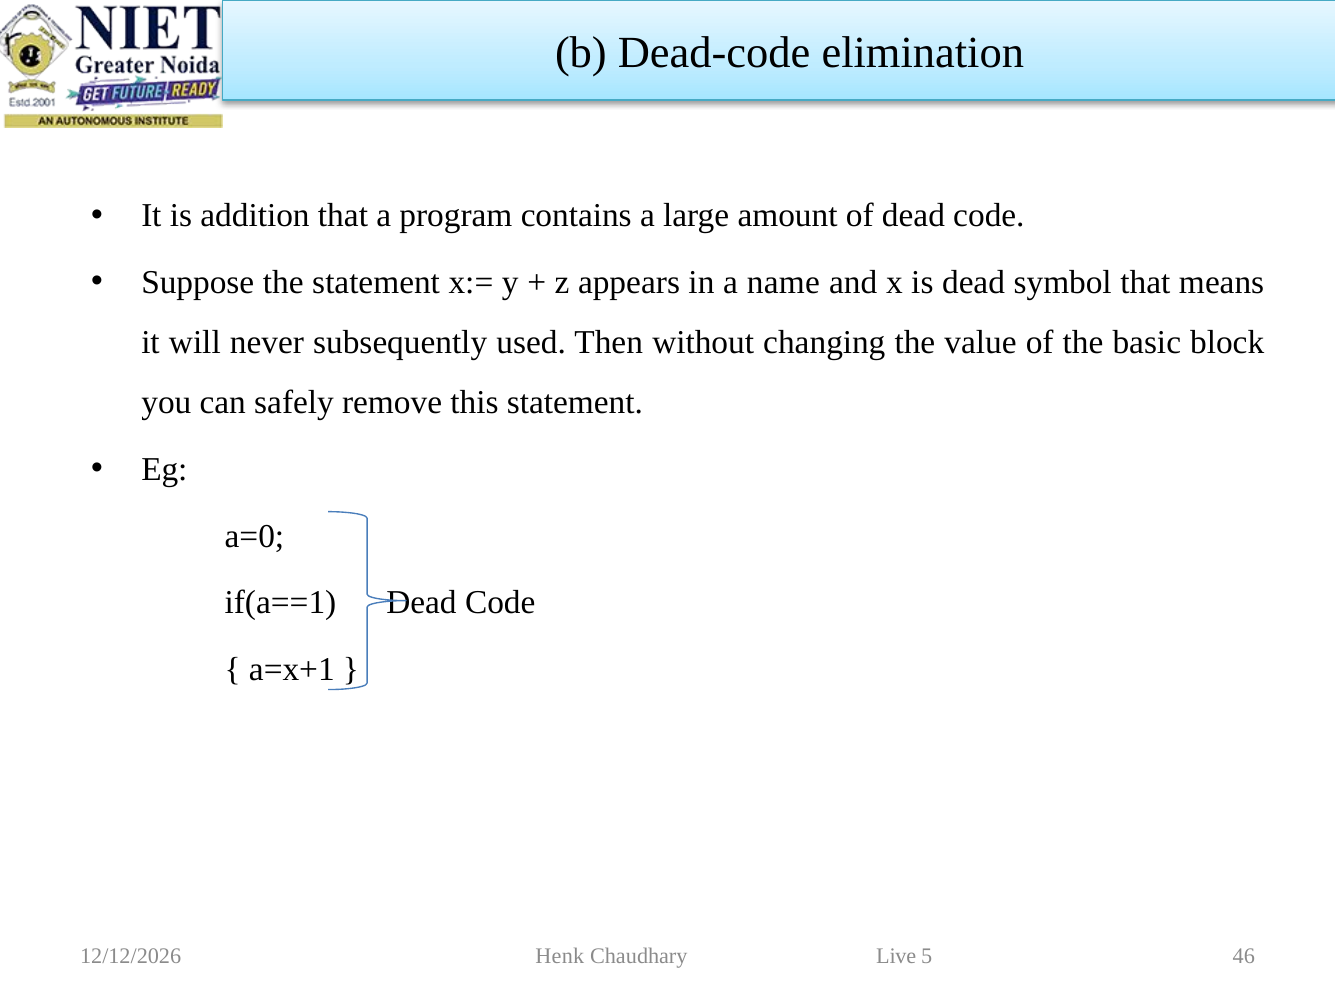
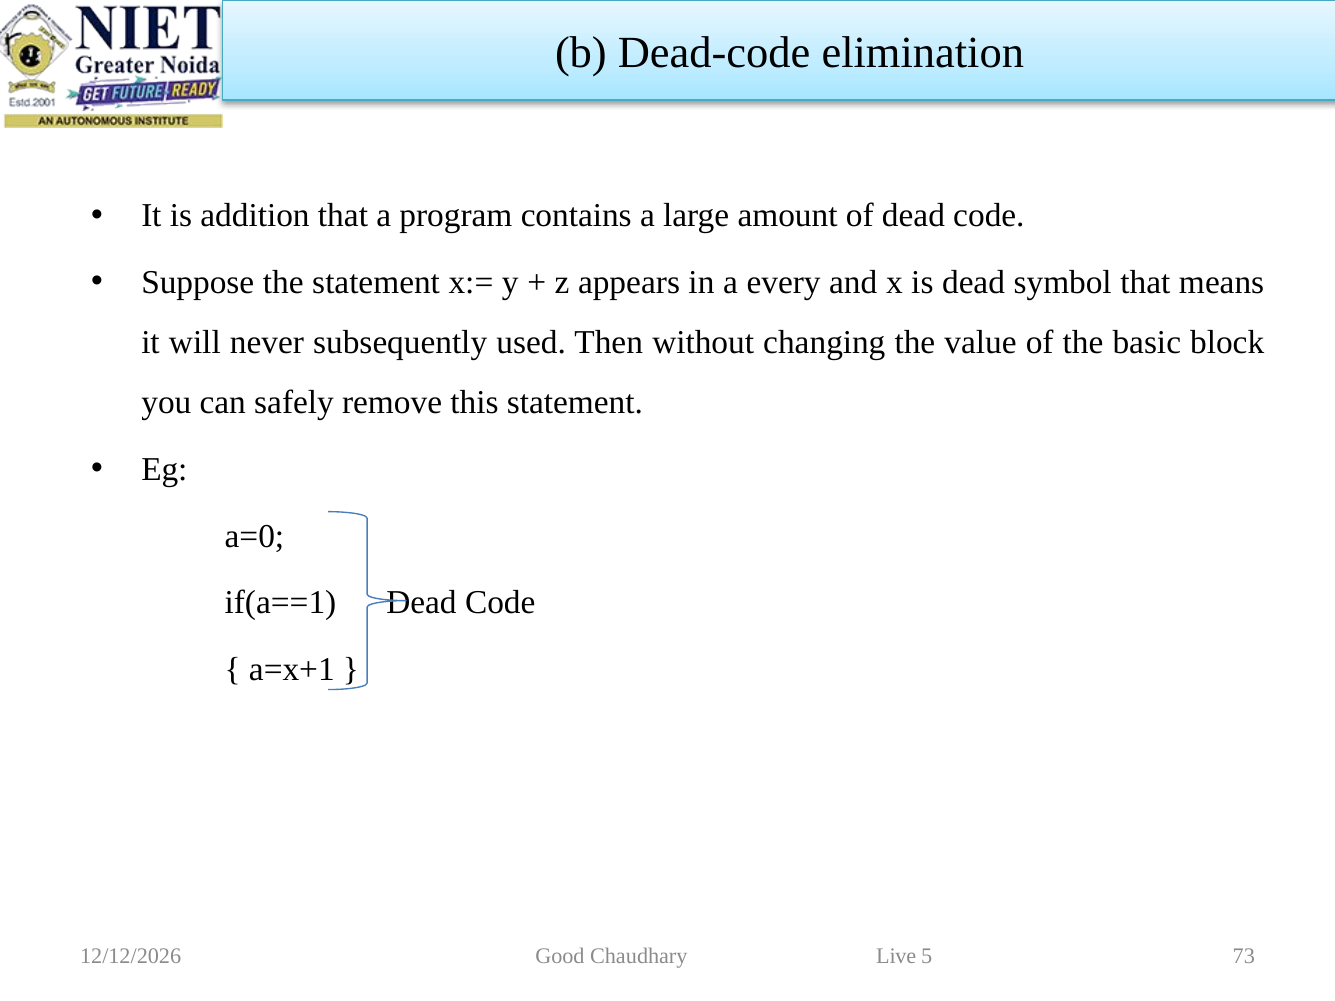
name: name -> every (784, 283)
Henk: Henk -> Good (560, 956)
46: 46 -> 73 (1244, 956)
